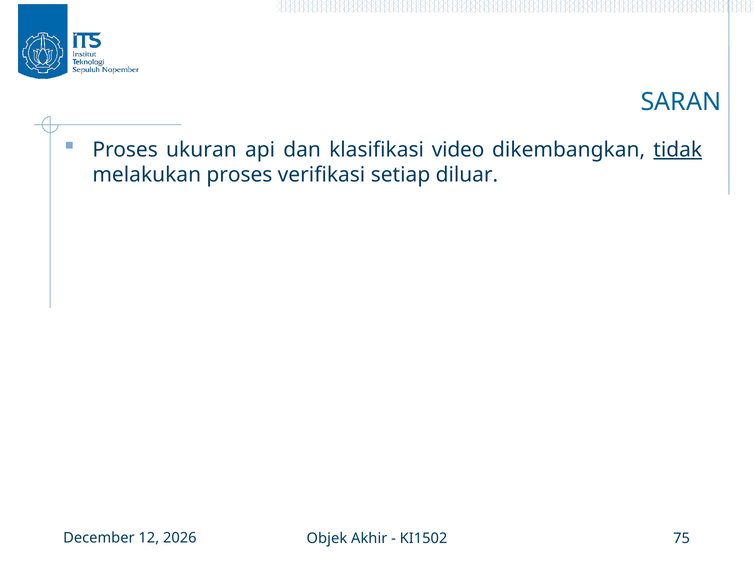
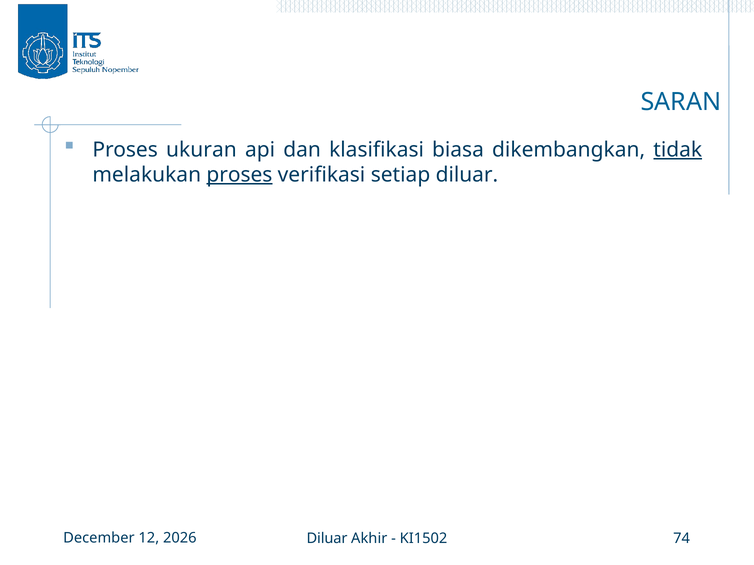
video: video -> biasa (458, 150)
proses underline: none -> present (239, 175)
Objek: Objek -> Diluar (327, 539)
75: 75 -> 74 (682, 539)
